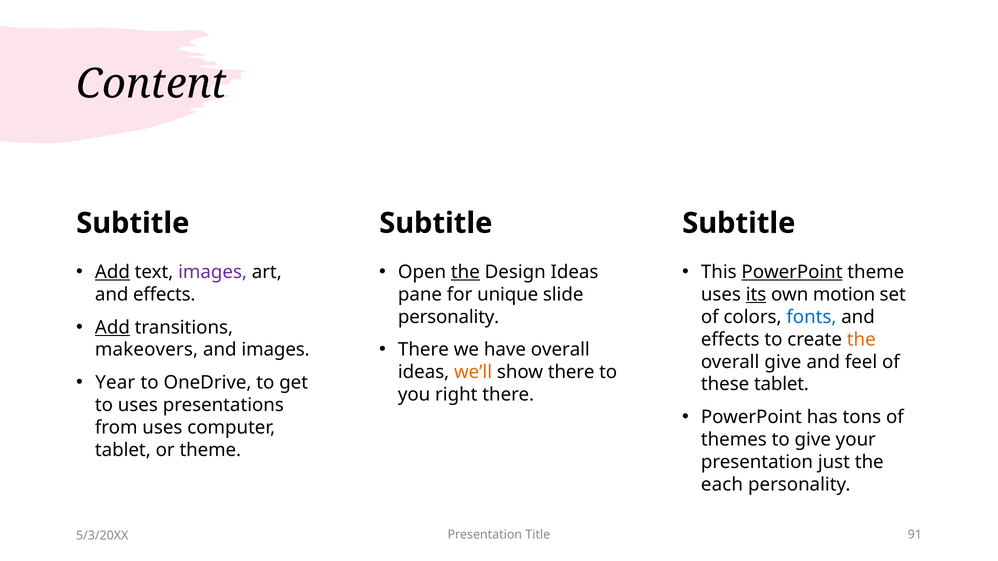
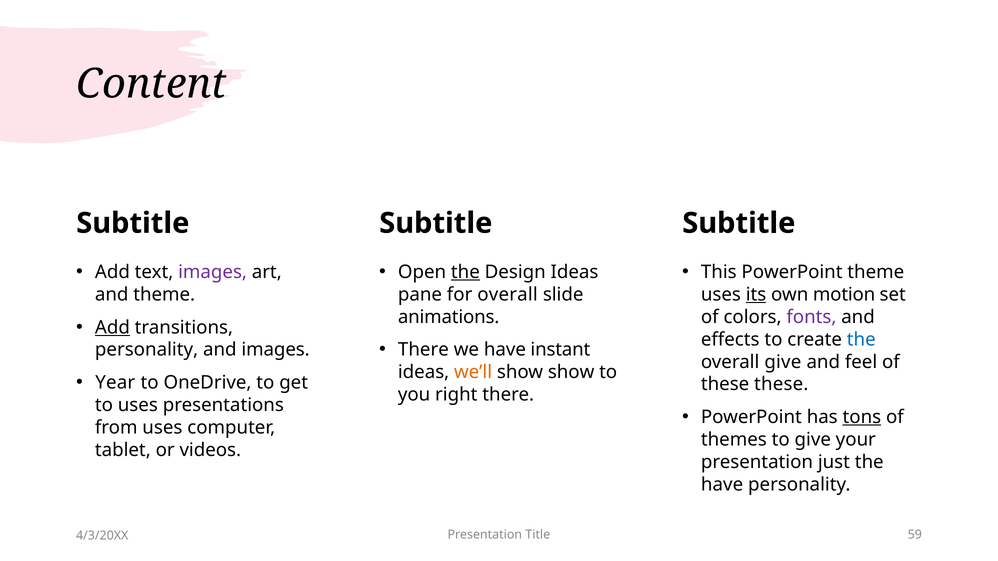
Add underline: present -> none (112, 272)
PowerPoint underline: present -> none (792, 272)
effects: effects -> theme (164, 295)
for unique: unique -> overall (508, 295)
personality: personality -> animations (449, 317)
fonts colour: blue -> purple (811, 317)
the colour: orange -> blue (861, 340)
have overall: overall -> instant (560, 350)
makeovers: makeovers -> personality (147, 350)
show there: there -> show (571, 372)
these tablet: tablet -> these (781, 385)
tons underline: none -> present (862, 417)
or theme: theme -> videos (210, 450)
each: each -> have (722, 485)
91: 91 -> 59 (915, 535)
5/3/20XX: 5/3/20XX -> 4/3/20XX (102, 536)
